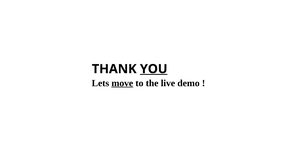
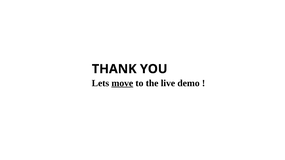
YOU underline: present -> none (154, 69)
